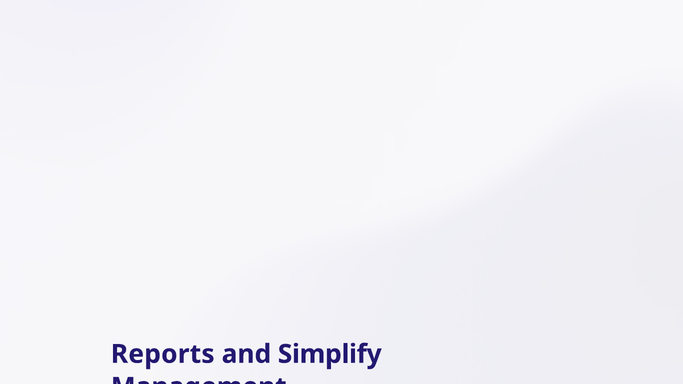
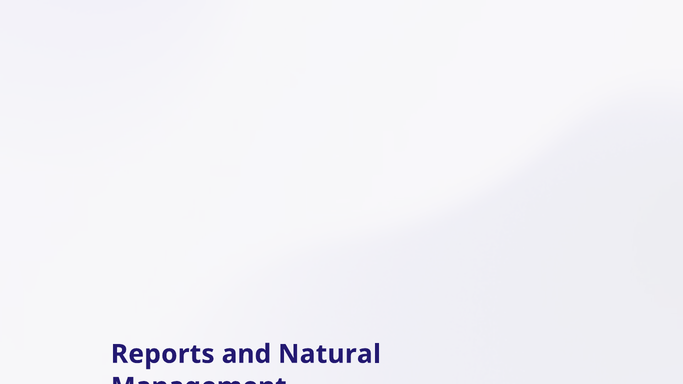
Simplify: Simplify -> Natural (329, 354)
